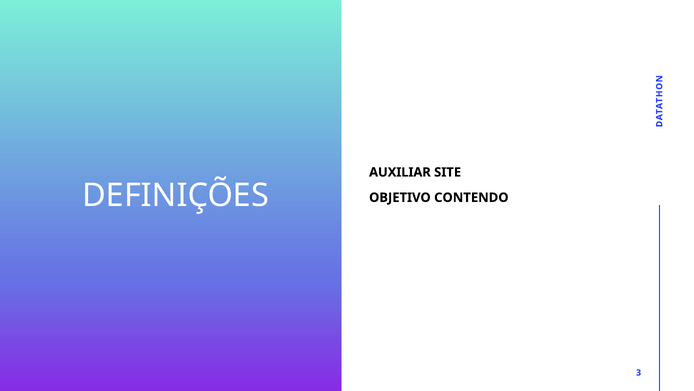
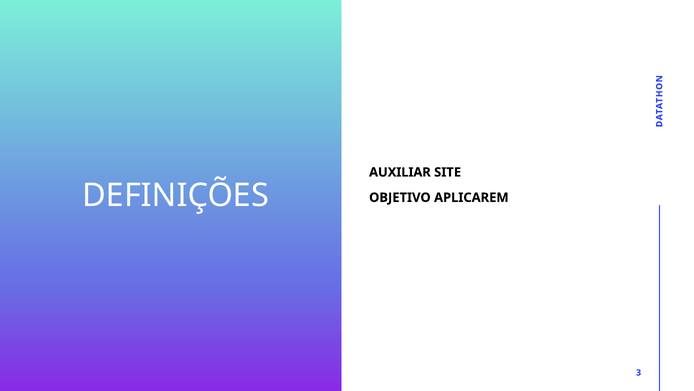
CONTENDO: CONTENDO -> APLICAREM (471, 197)
